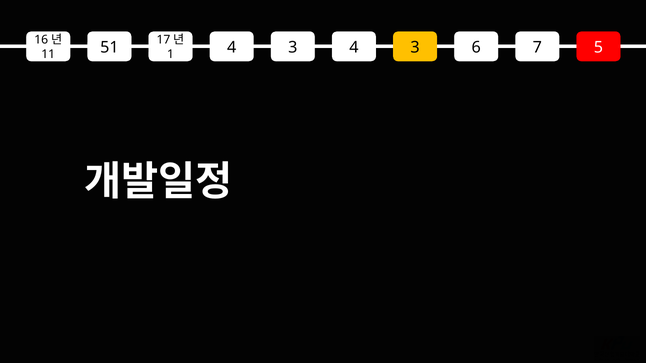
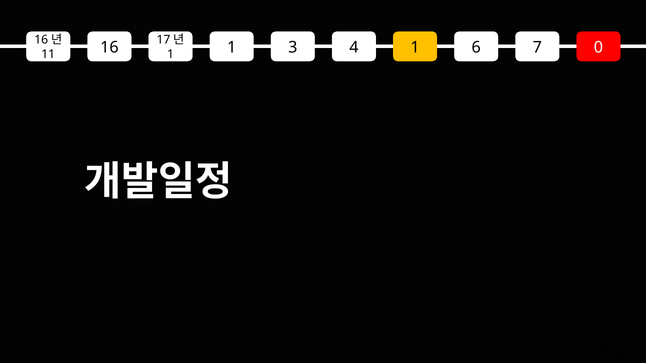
51: 51 -> 16 (109, 48)
1 4: 4 -> 1 (232, 48)
3 4 3: 3 -> 1 (415, 48)
5: 5 -> 0 (598, 48)
